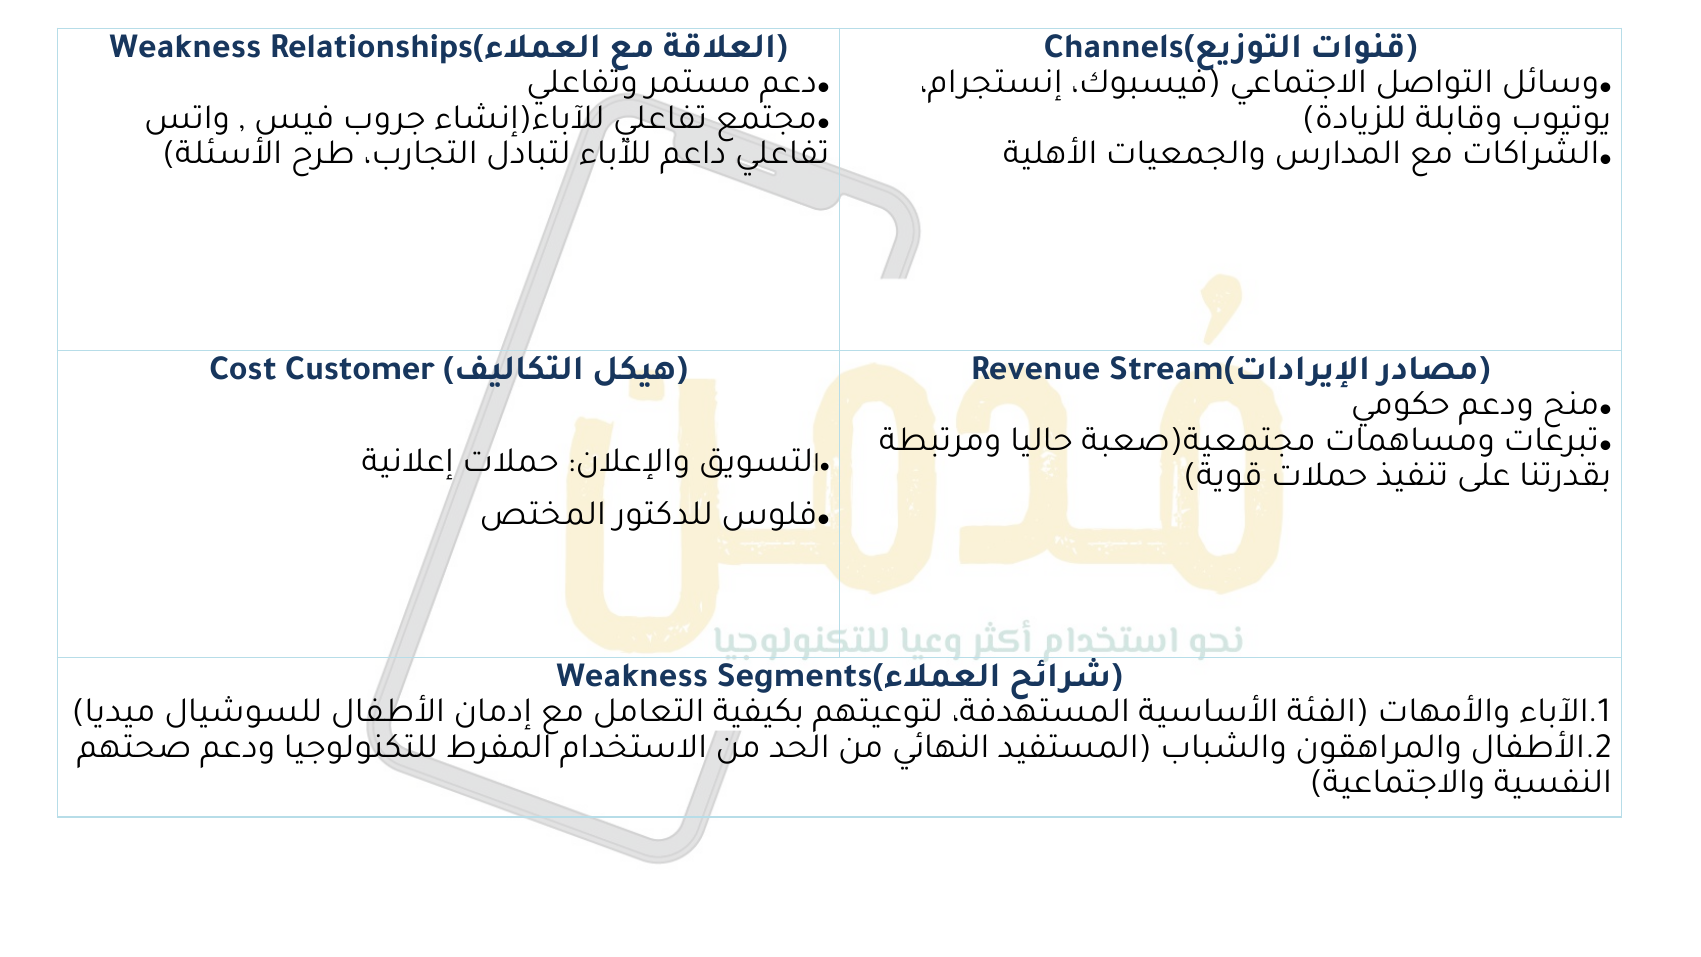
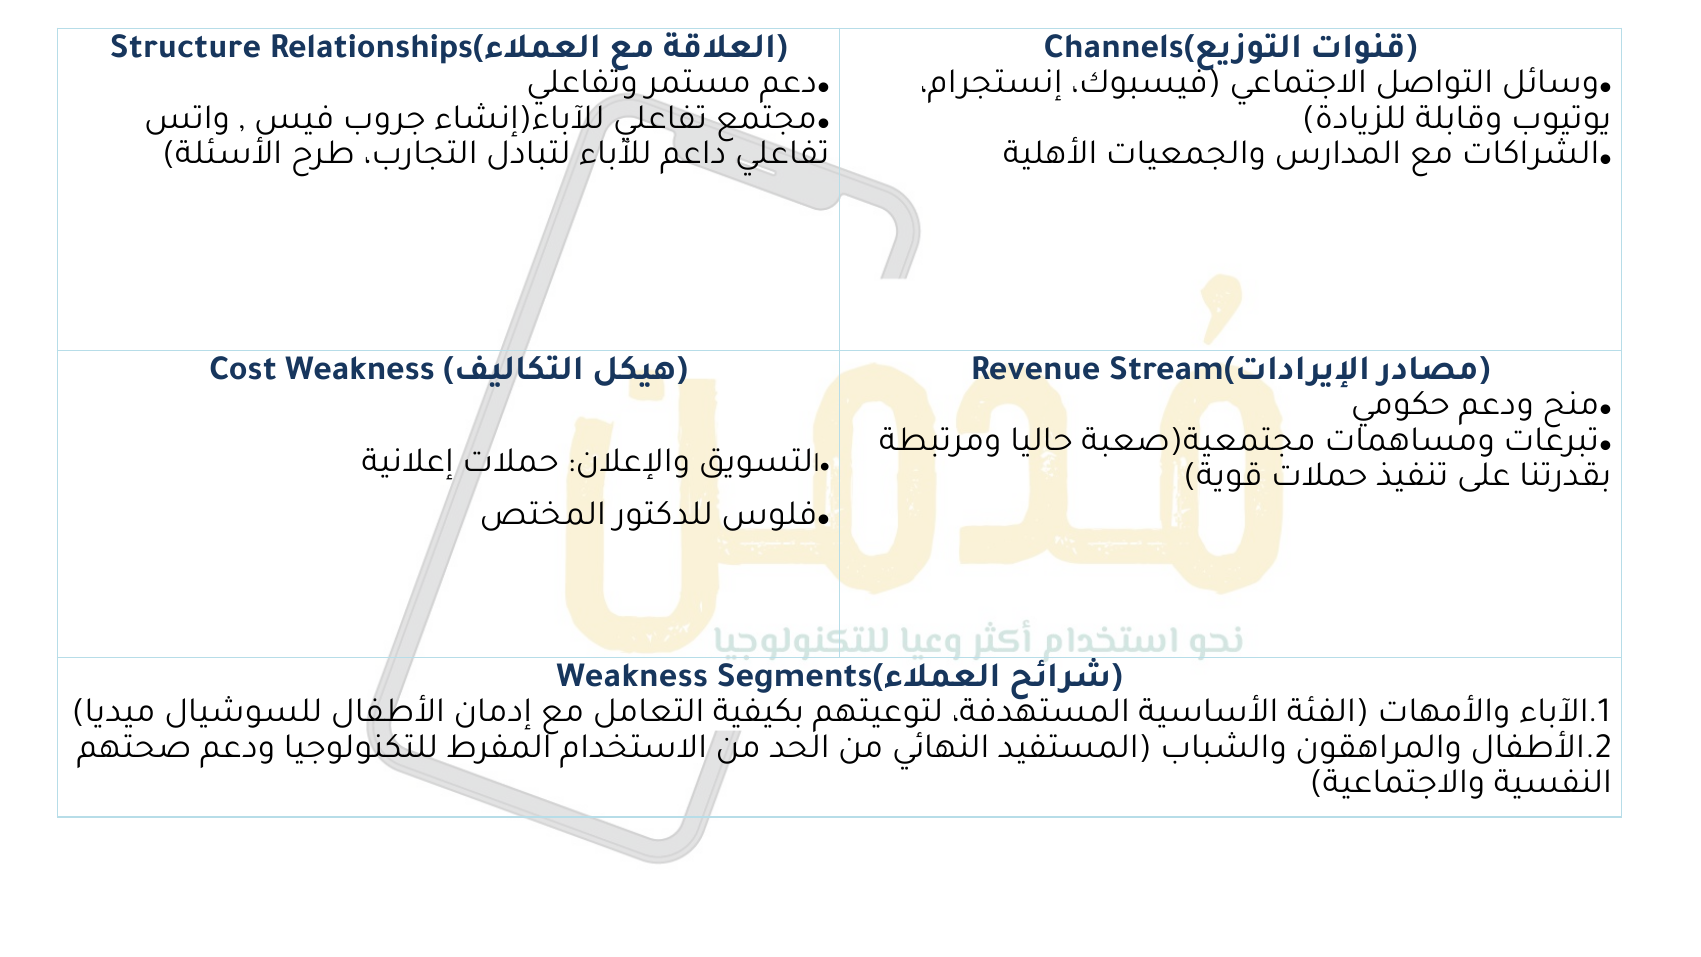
Weakness: Weakness -> Structure (185, 46)
Cost Customer: Customer -> Weakness (360, 368)
